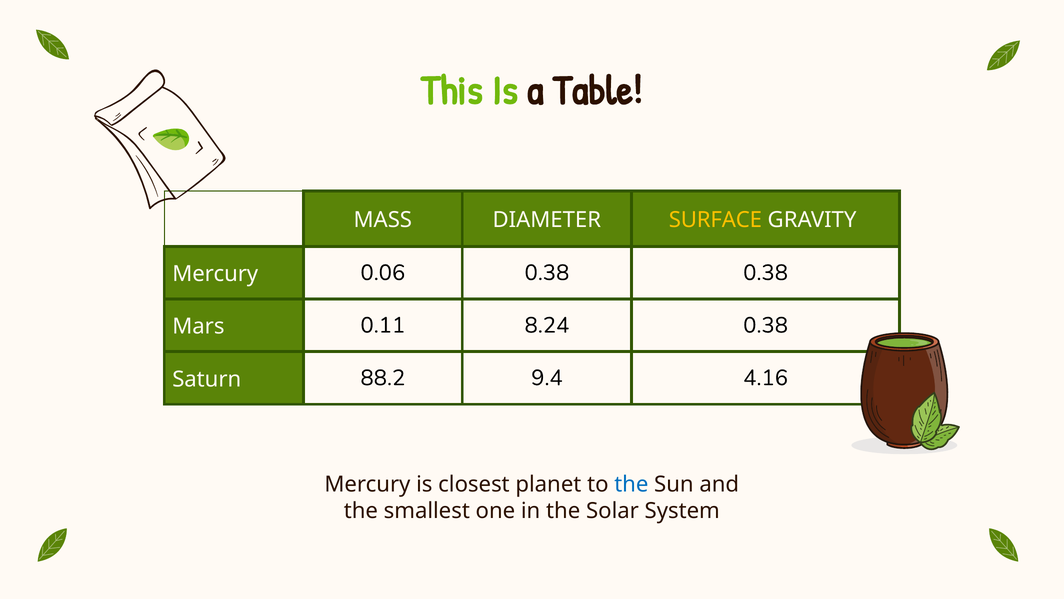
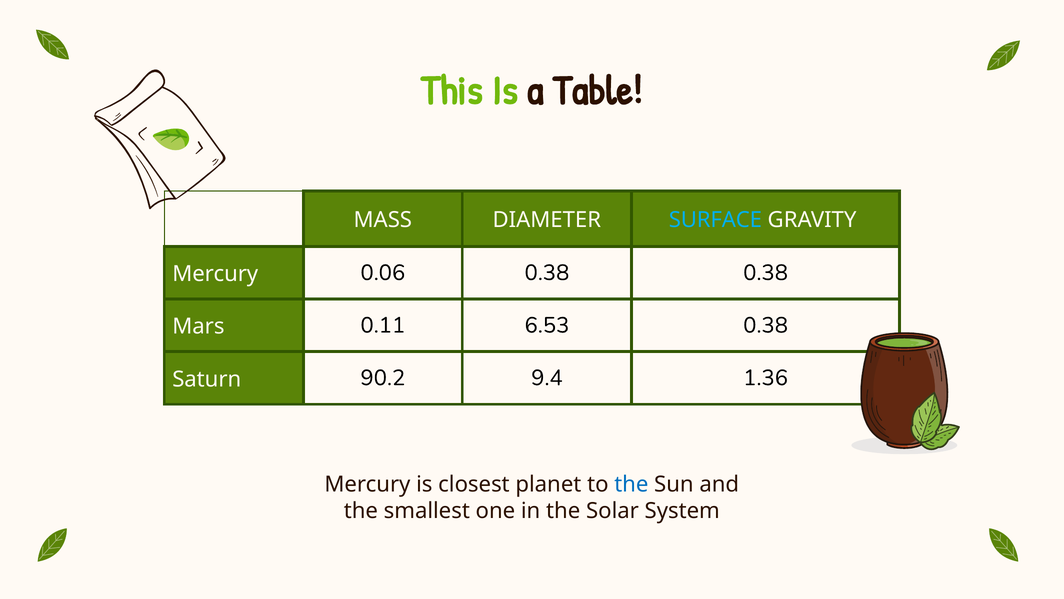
SURFACE colour: yellow -> light blue (715, 220)
8.24: 8.24 -> 6.53 (547, 325)
88.2: 88.2 -> 90.2 (383, 378)
4.16: 4.16 -> 1.36 (766, 378)
